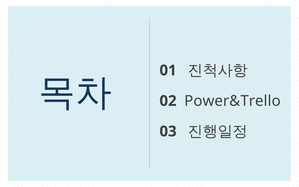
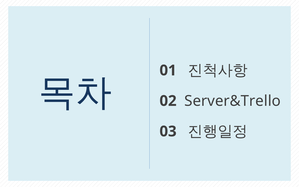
Power&Trello: Power&Trello -> Server&Trello (233, 101)
